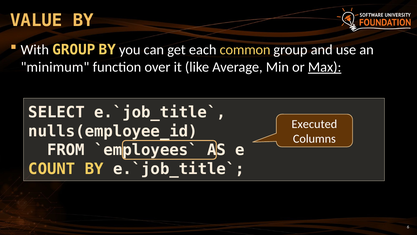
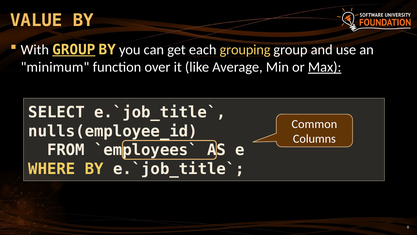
GROUP underline: none -> present (74, 50)
common: common -> grouping (245, 50)
Executed: Executed -> Common (314, 124)
COUNT: COUNT -> WHERE (52, 169)
